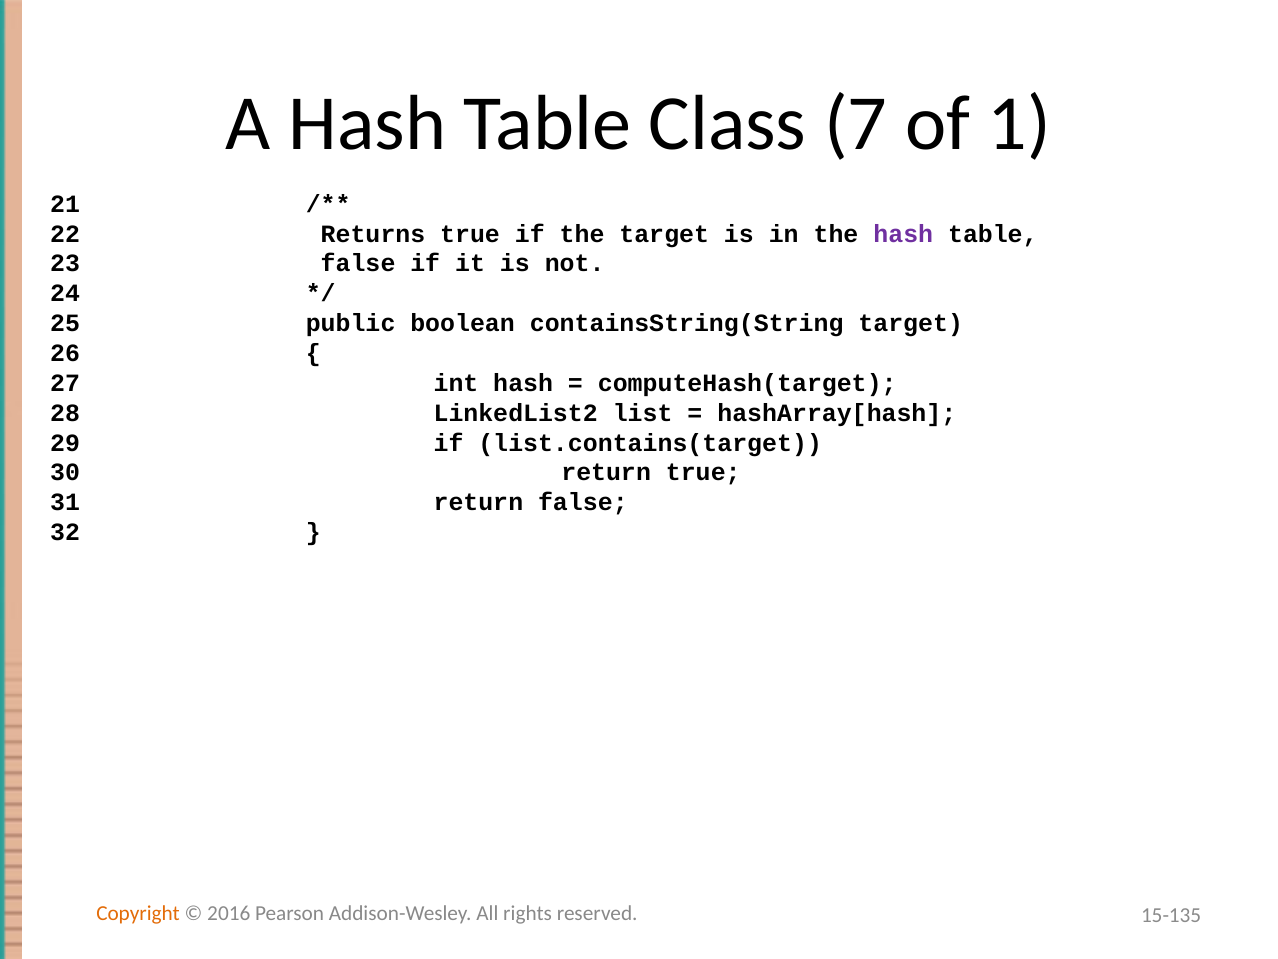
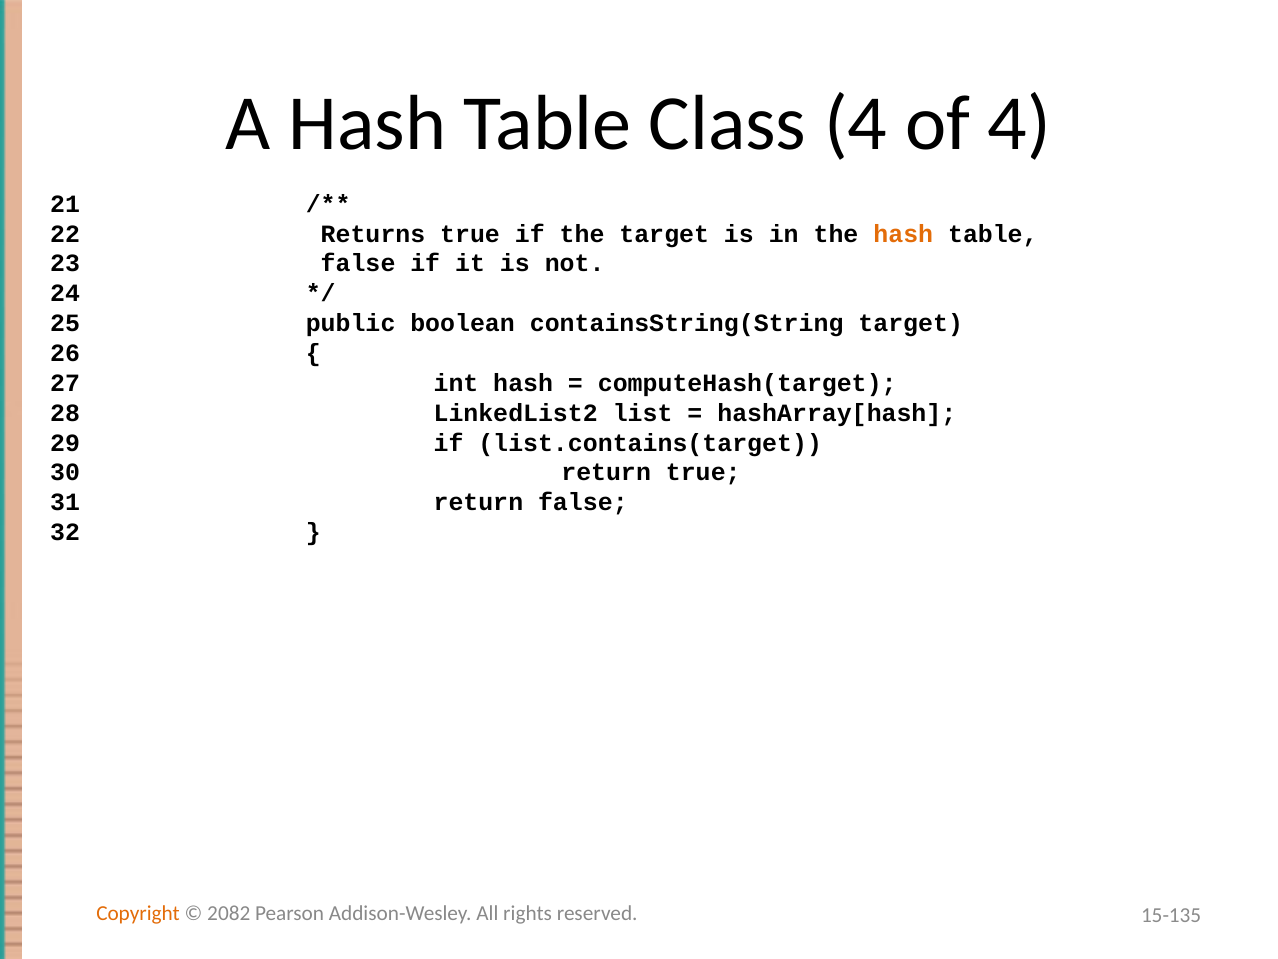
Class 7: 7 -> 4 (856, 124)
of 1: 1 -> 4 (1019, 124)
hash colour: purple -> orange (903, 234)
2016: 2016 -> 2082 (229, 913)
